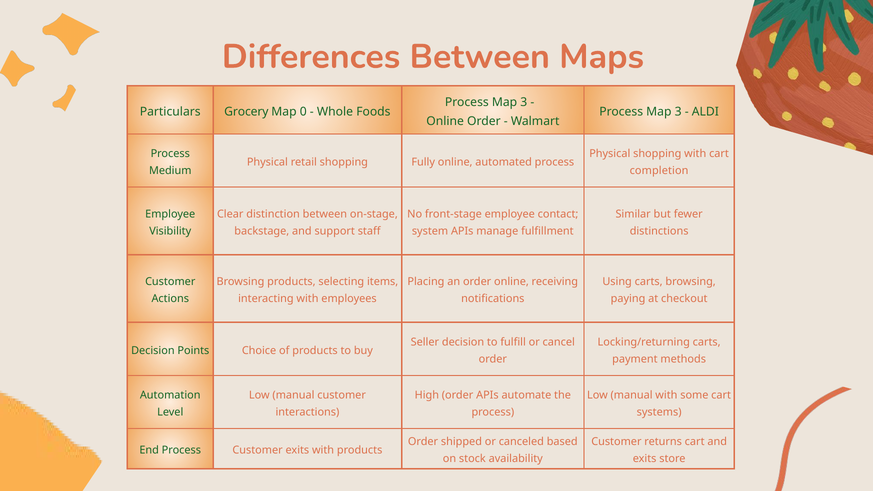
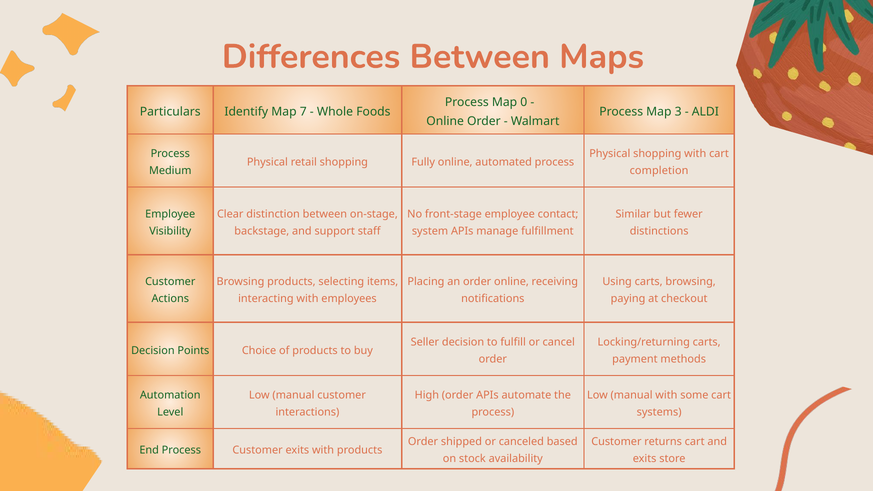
3: 3 -> 0 (524, 102)
Grocery: Grocery -> Identify (246, 112)
0: 0 -> 7 (303, 112)
